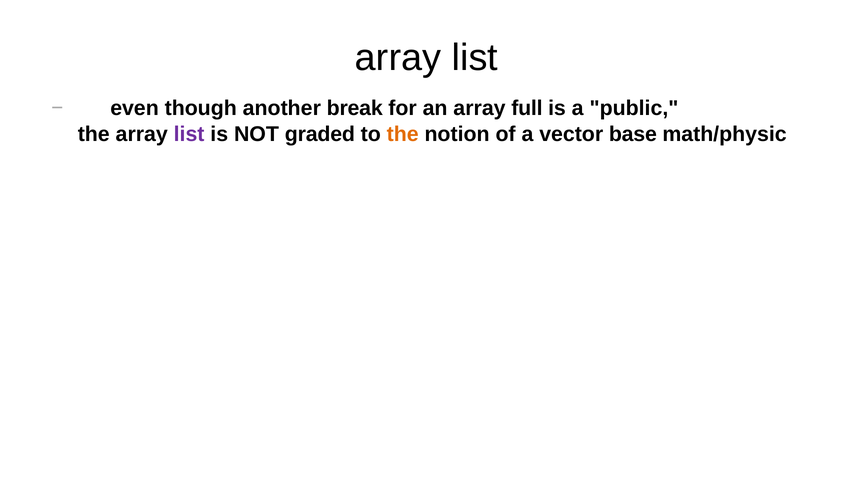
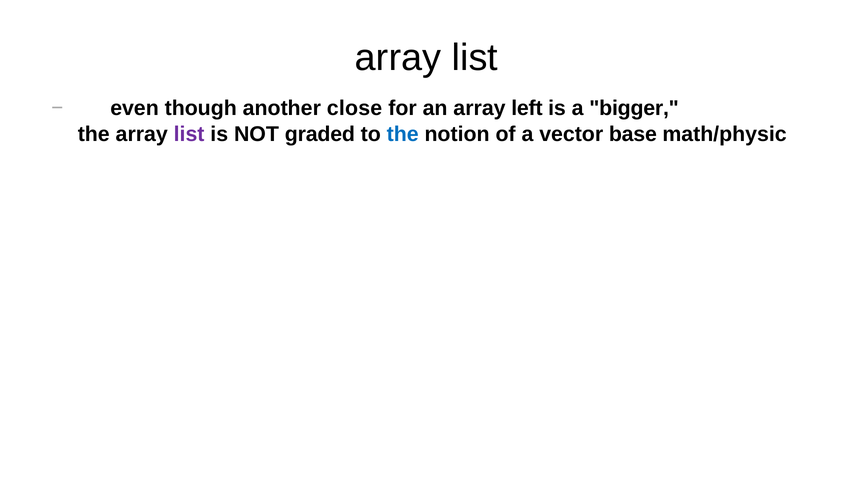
break: break -> close (355, 108)
full: full -> left (527, 108)
public: public -> bigger (634, 108)
the colour: orange -> blue (403, 134)
